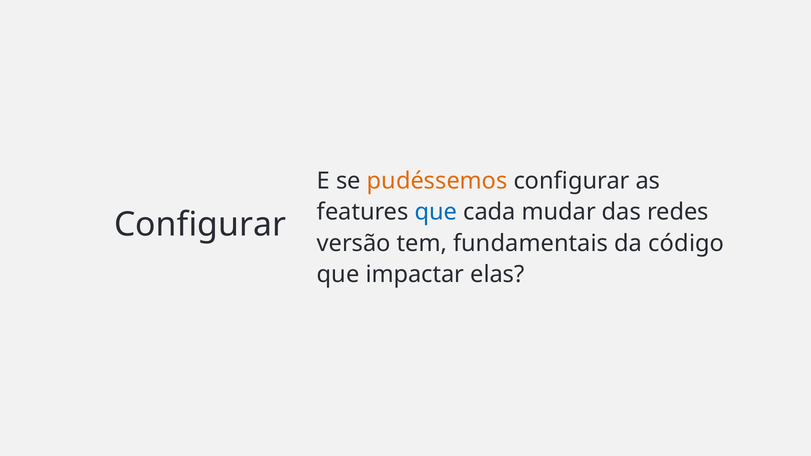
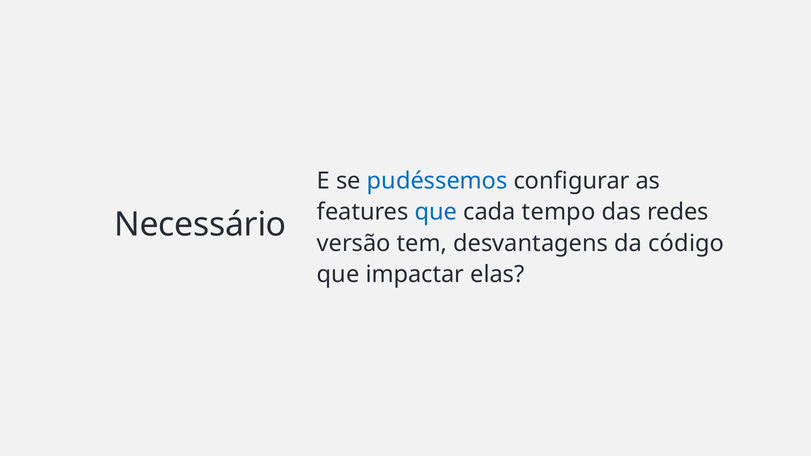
pudéssemos colour: orange -> blue (437, 181)
mudar: mudar -> tempo (559, 212)
Configurar: Configurar -> Necessário (200, 225)
fundamentais: fundamentais -> desvantagens (531, 243)
